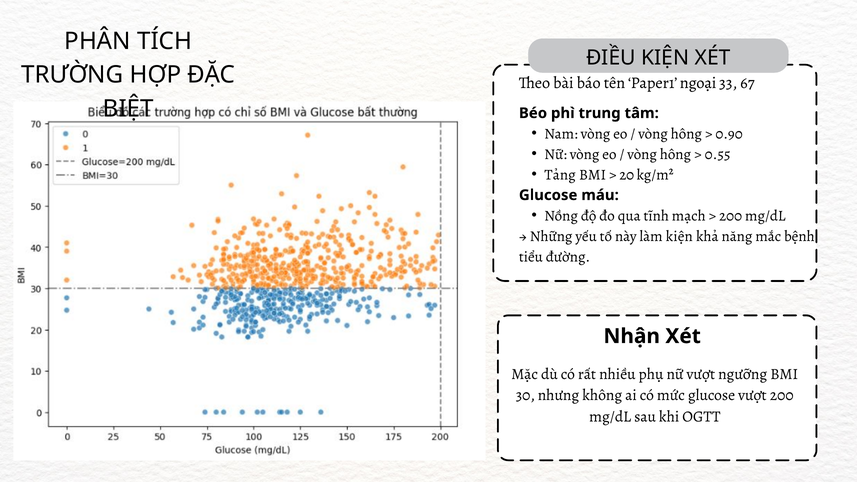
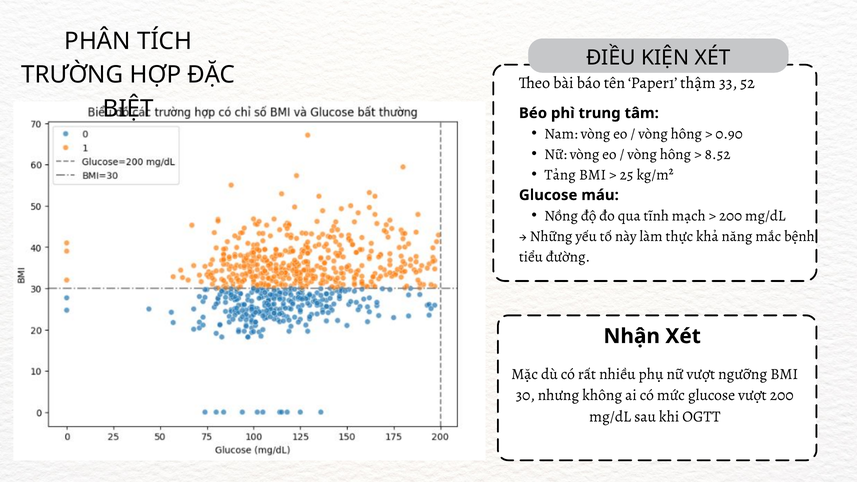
ngoại: ngoại -> thậm (698, 83)
67: 67 -> 52 (747, 83)
0.55: 0.55 -> 8.52 (718, 154)
20: 20 -> 25 (627, 175)
làm kiện: kiện -> thực (679, 236)
